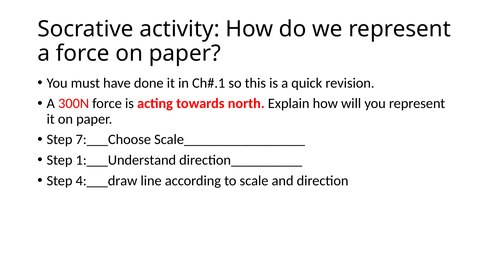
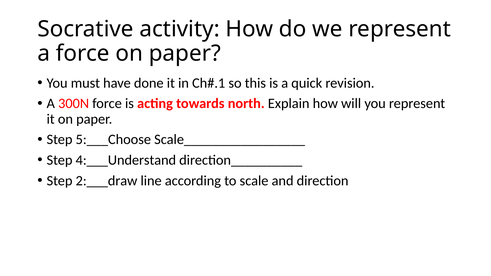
7:___Choose: 7:___Choose -> 5:___Choose (113, 140)
1:___Understand: 1:___Understand -> 4:___Understand (126, 160)
4:___draw: 4:___draw -> 2:___draw (106, 181)
